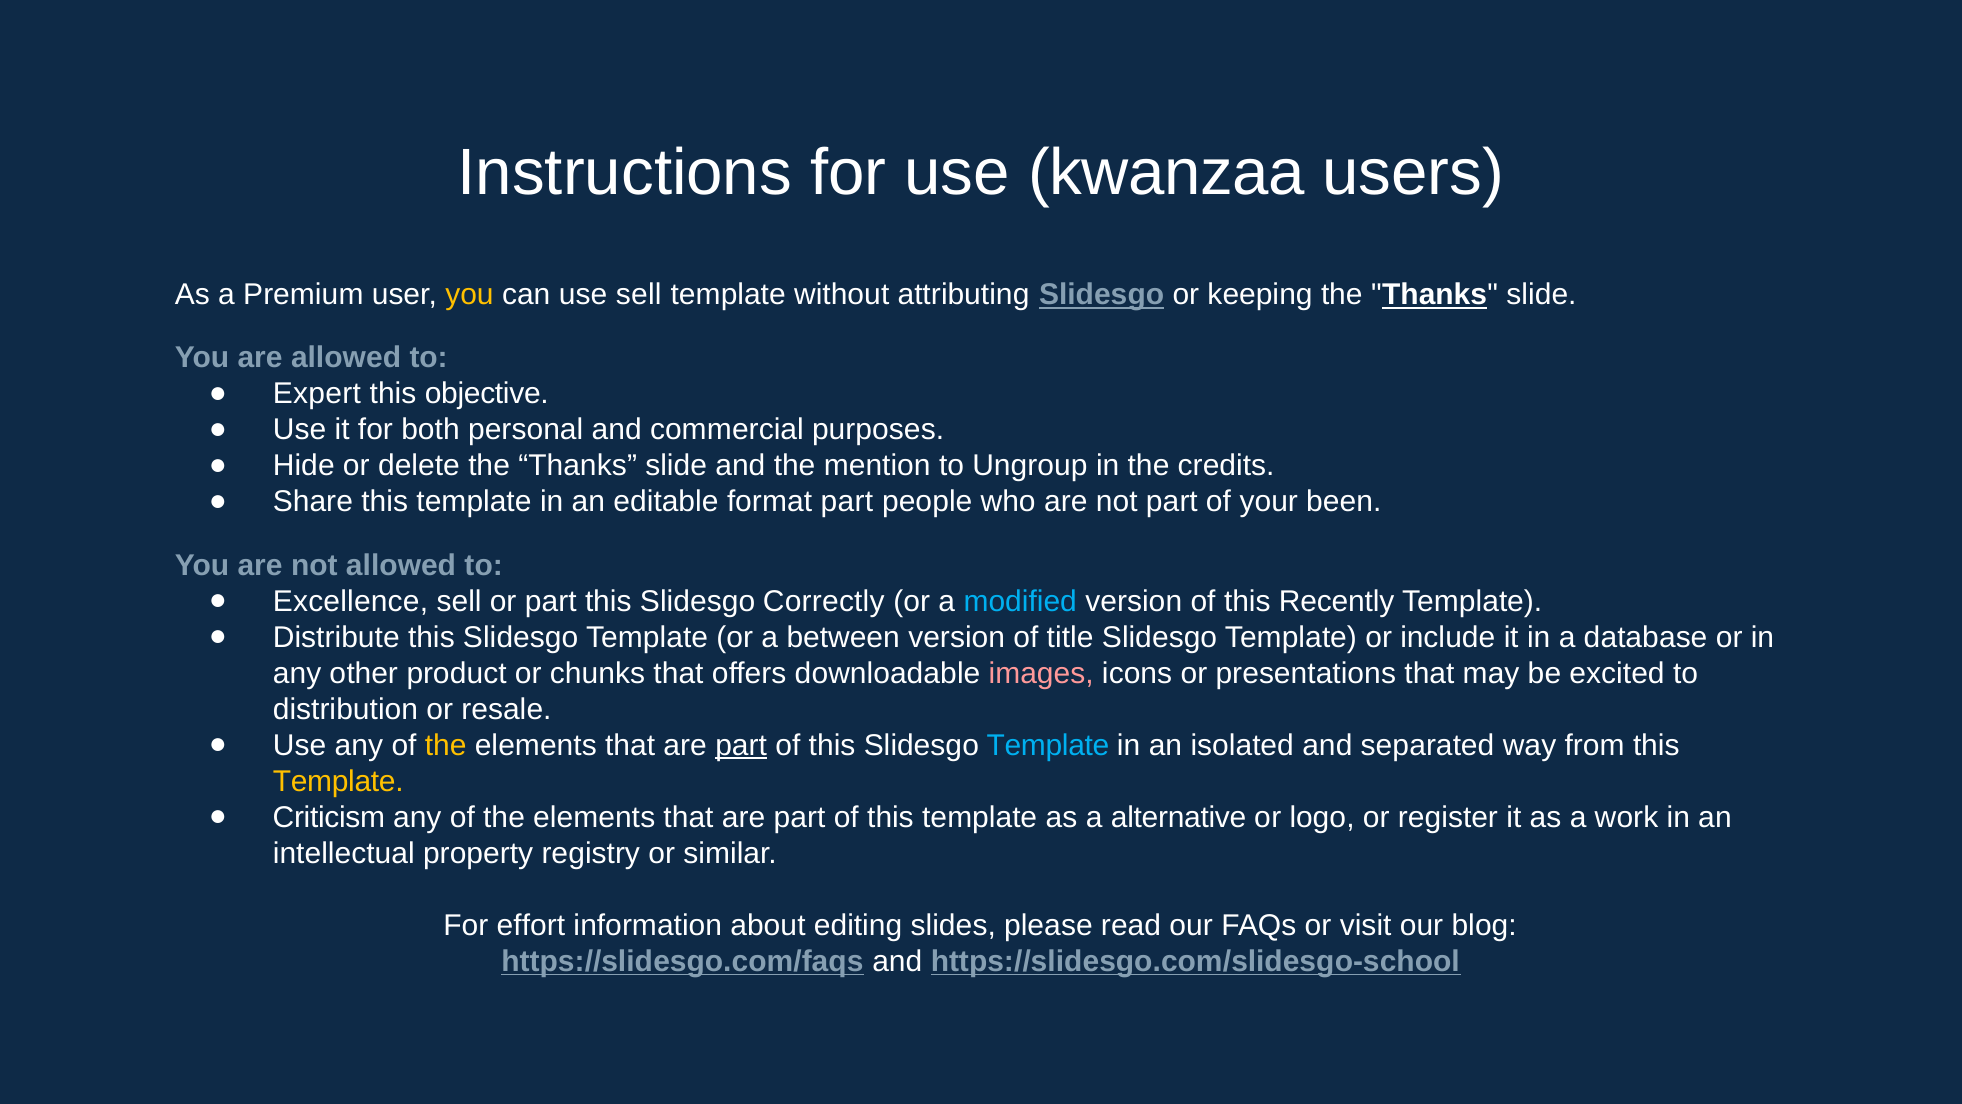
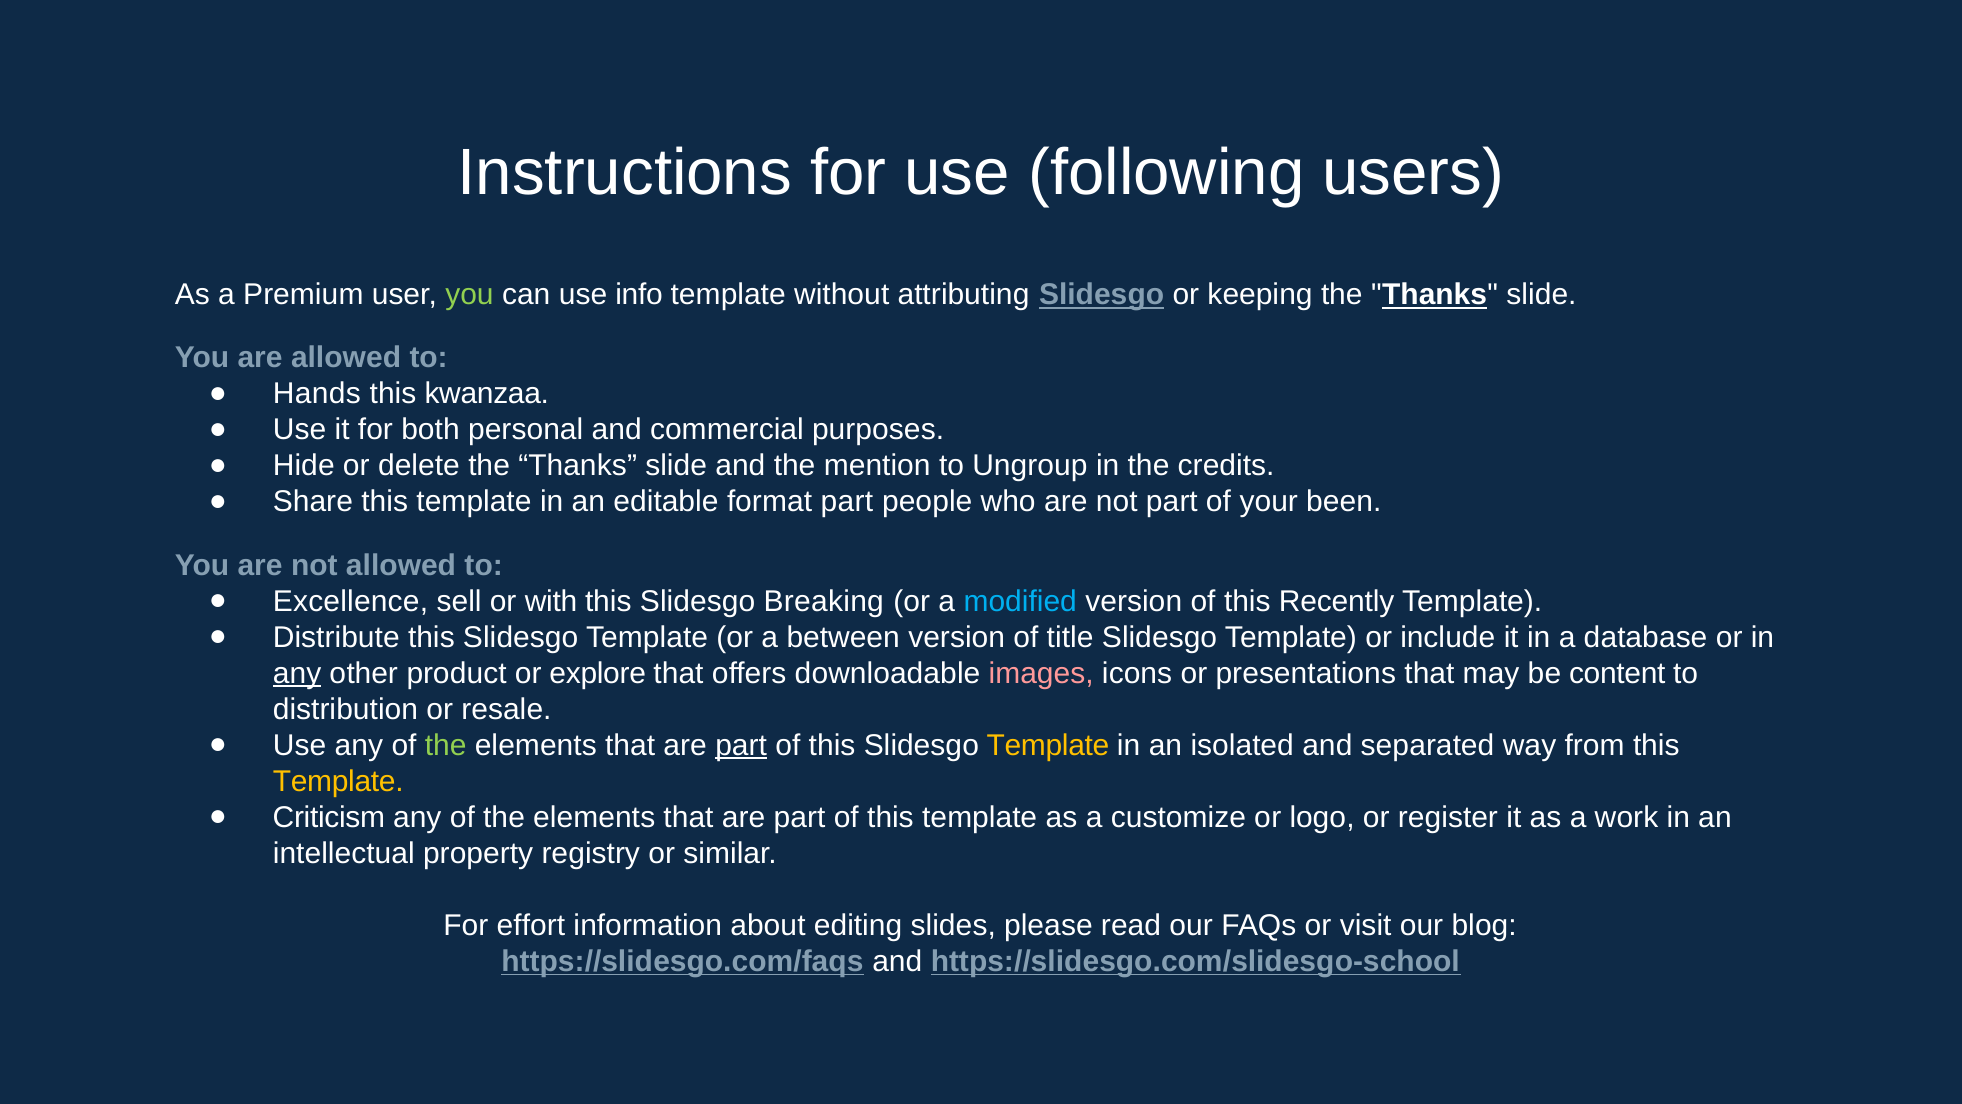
kwanzaa: kwanzaa -> following (1166, 173)
you colour: yellow -> light green (469, 295)
use sell: sell -> info (639, 295)
Expert: Expert -> Hands (317, 394)
objective: objective -> kwanzaa (487, 394)
or part: part -> with (551, 601)
Correctly: Correctly -> Breaking (824, 601)
any underline: none -> present (297, 673)
chunks: chunks -> explore (598, 673)
excited: excited -> content (1617, 673)
the colour: yellow -> light green (446, 745)
Template colour: light blue -> yellow (1048, 745)
alternative: alternative -> customize (1178, 817)
